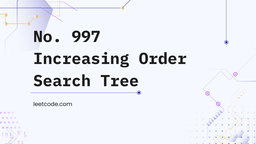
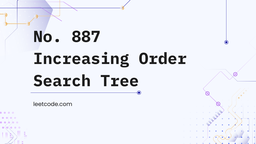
997: 997 -> 887 (86, 37)
